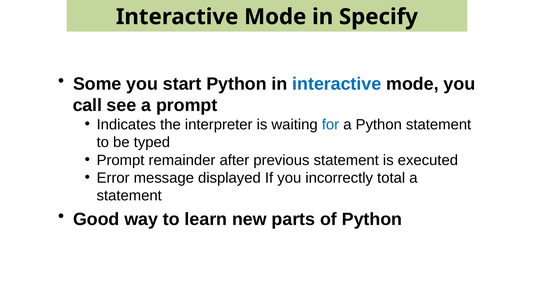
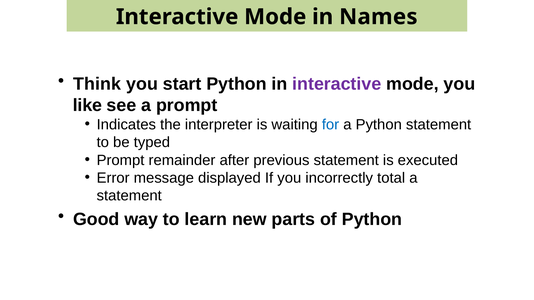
Specify: Specify -> Names (378, 17)
Some: Some -> Think (97, 84)
interactive colour: blue -> purple (337, 84)
call: call -> like (87, 105)
